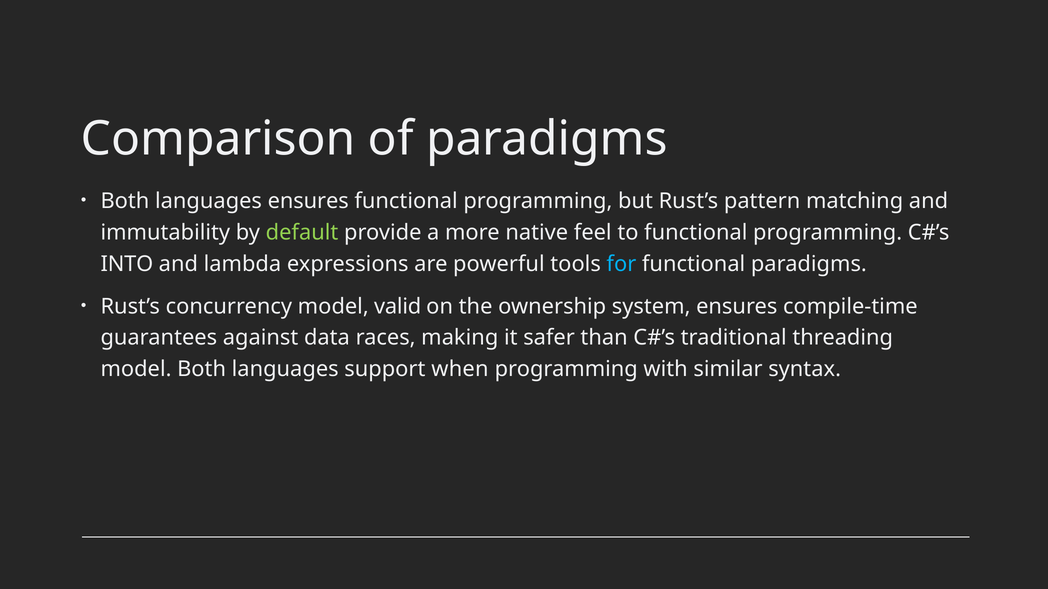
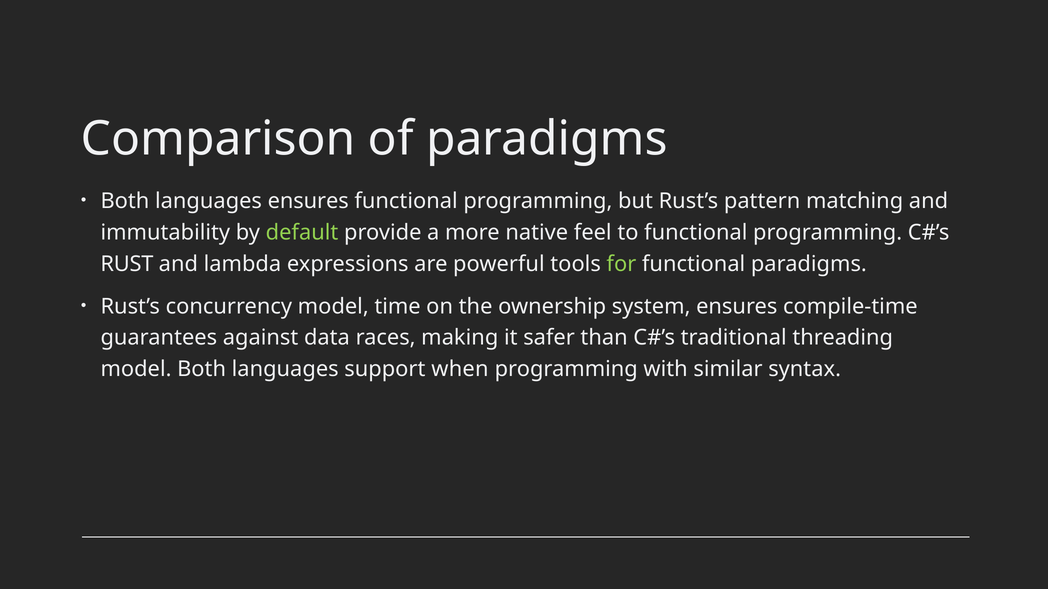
INTO: INTO -> RUST (127, 264)
for colour: light blue -> light green (621, 264)
valid: valid -> time (398, 307)
